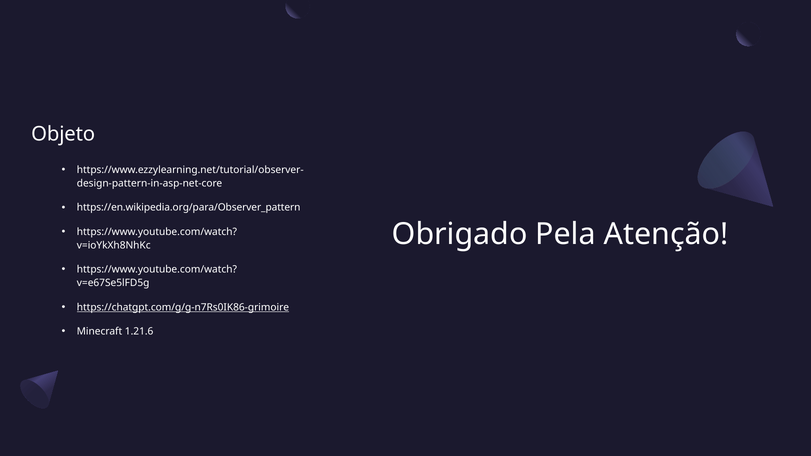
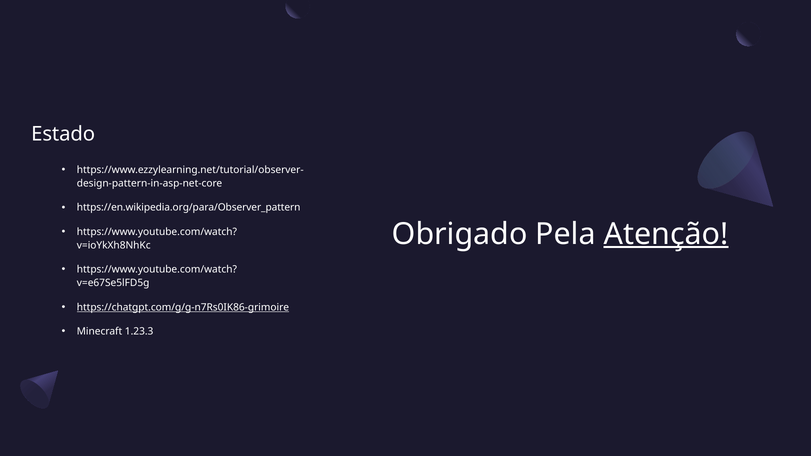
Objeto: Objeto -> Estado (63, 134)
Atenção underline: none -> present (666, 234)
1.21.6: 1.21.6 -> 1.23.3 (139, 332)
